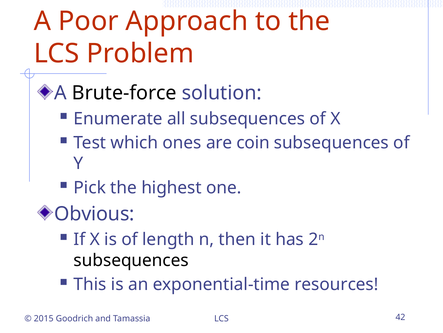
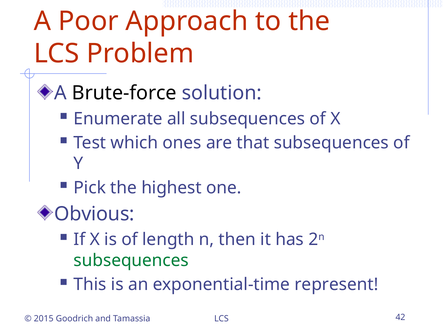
coin: coin -> that (253, 143)
subsequences colour: black -> green (131, 260)
resources: resources -> represent (336, 284)
